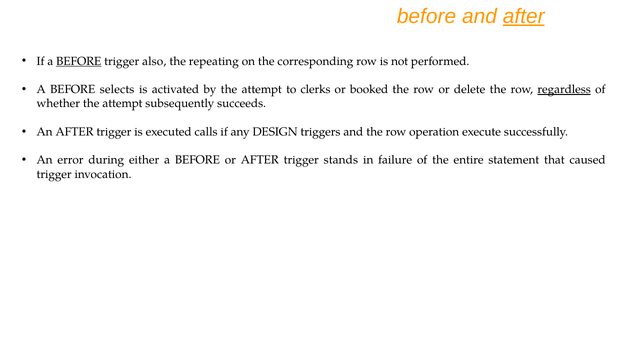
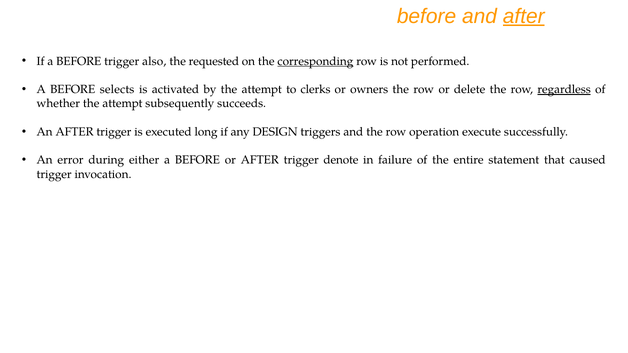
BEFORE underline: present -> none (79, 61)
repeating: repeating -> requested (214, 61)
corresponding underline: none -> present (315, 61)
booked: booked -> owners (369, 89)
calls: calls -> long (206, 132)
stands: stands -> denote (341, 160)
